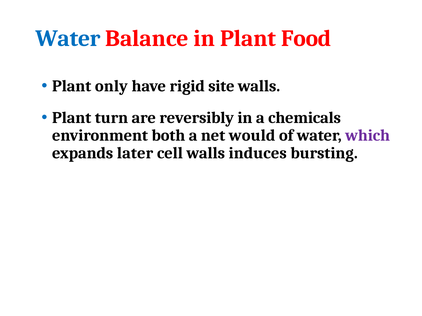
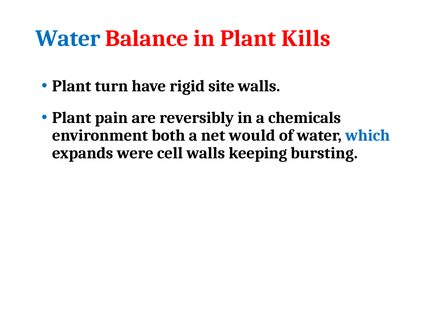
Food: Food -> Kills (306, 39)
only: only -> turn (111, 86)
turn: turn -> pain (111, 118)
which colour: purple -> blue (368, 136)
later: later -> were (135, 153)
induces: induces -> keeping (258, 153)
